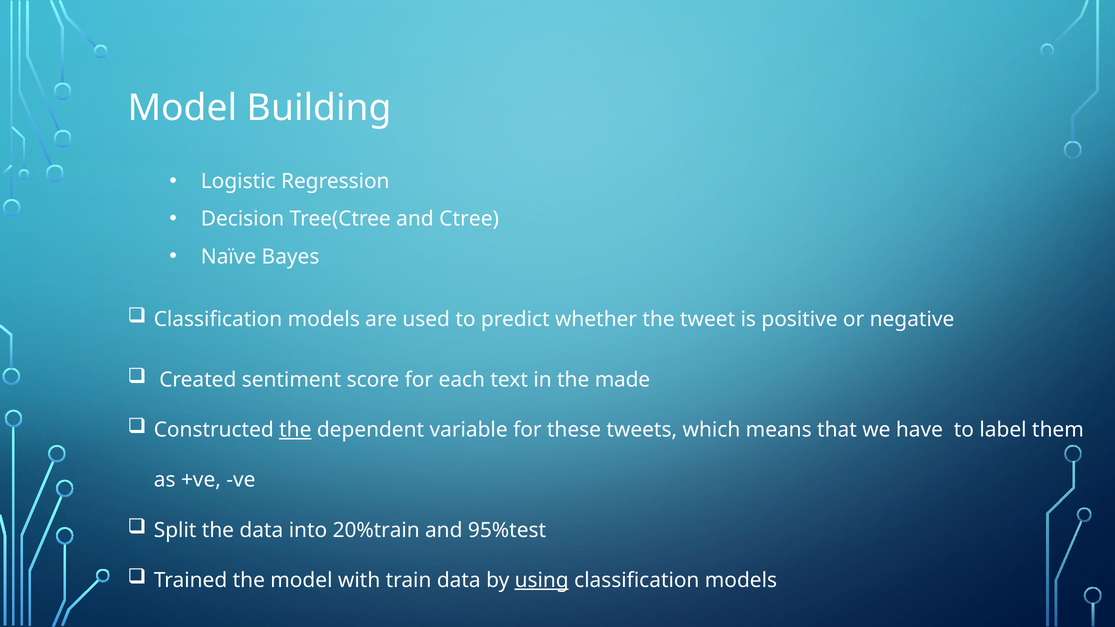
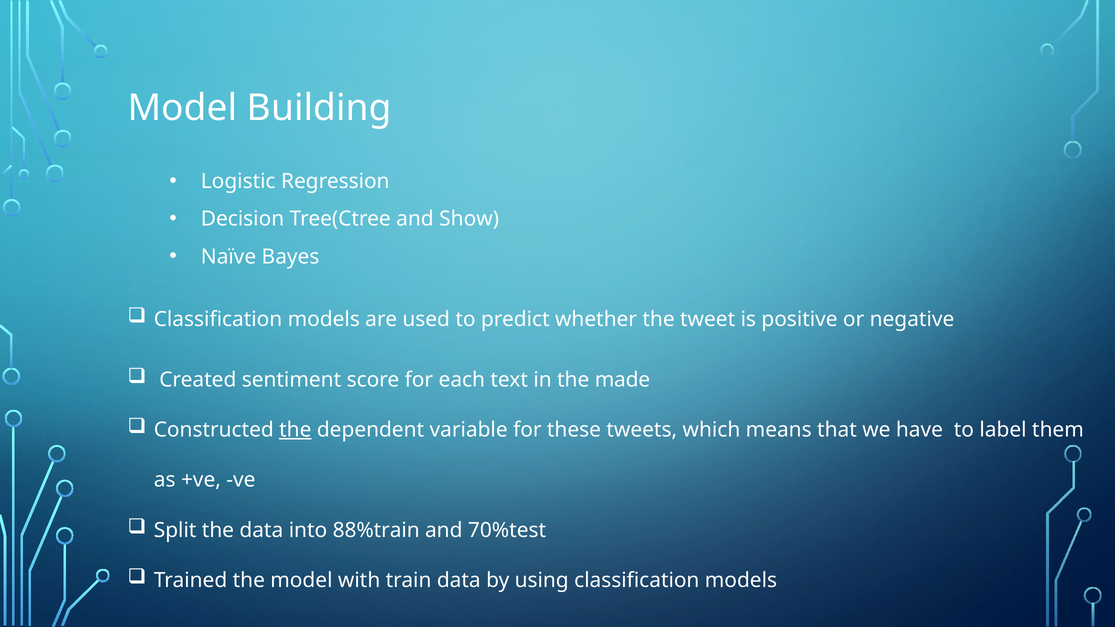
Ctree: Ctree -> Show (469, 219)
20%train: 20%train -> 88%train (376, 530)
95%test: 95%test -> 70%test (507, 530)
using underline: present -> none (542, 580)
